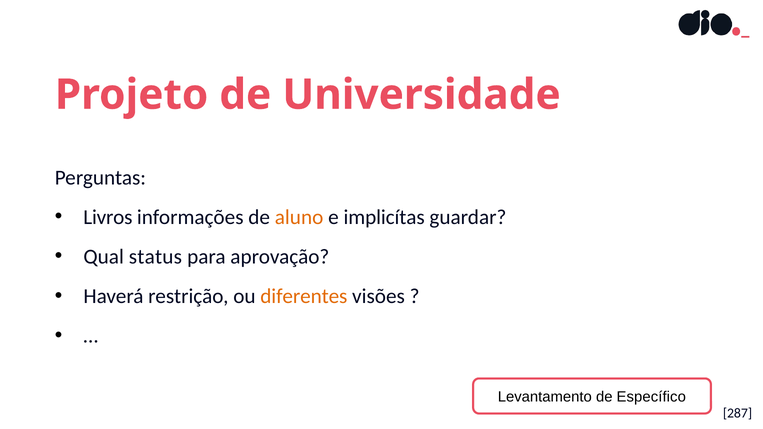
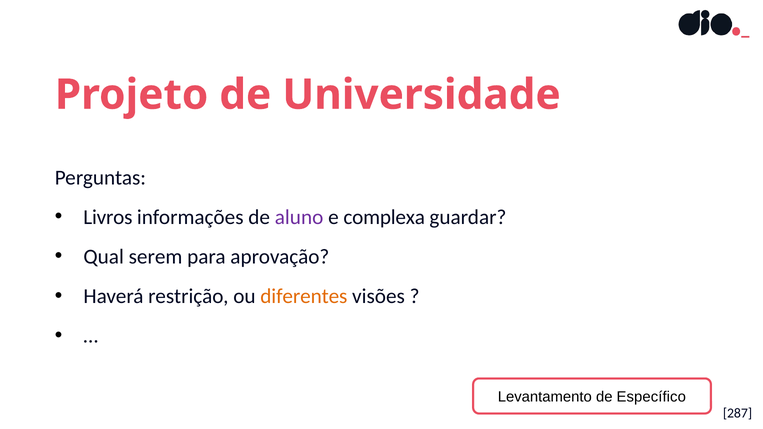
aluno colour: orange -> purple (299, 217)
implicítas: implicítas -> complexa (384, 217)
status: status -> serem (156, 257)
